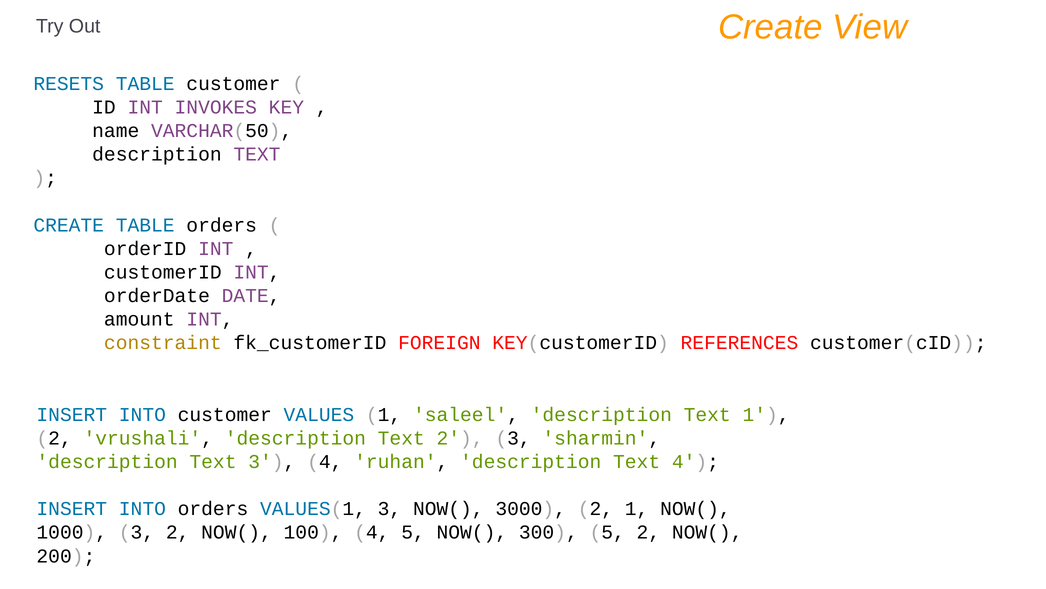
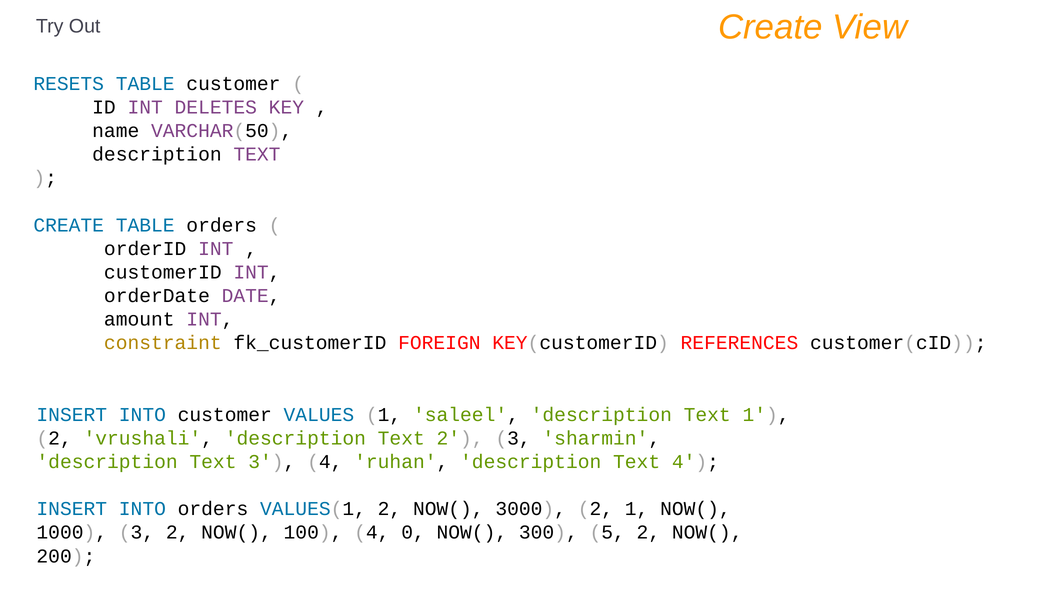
INVOKES: INVOKES -> DELETES (216, 107)
VALUES(1 3: 3 -> 2 (389, 508)
4 5: 5 -> 0 (413, 532)
